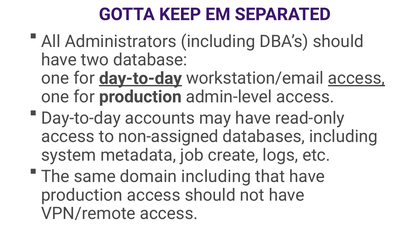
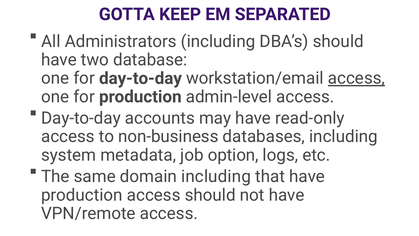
day-to-day underline: present -> none (140, 78)
non-assigned: non-assigned -> non-business (168, 137)
create: create -> option (233, 155)
